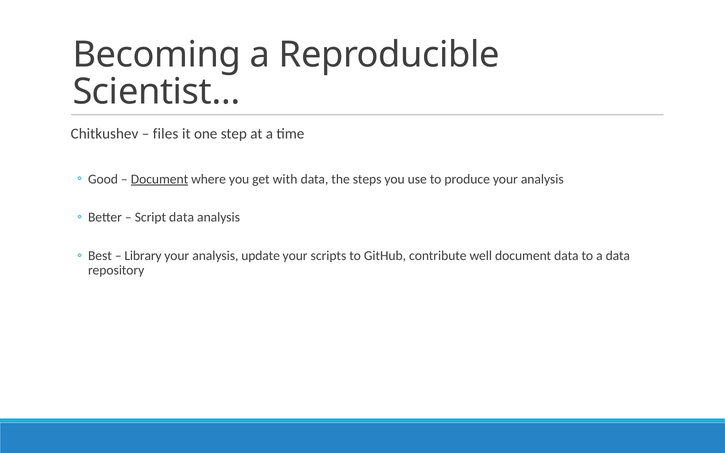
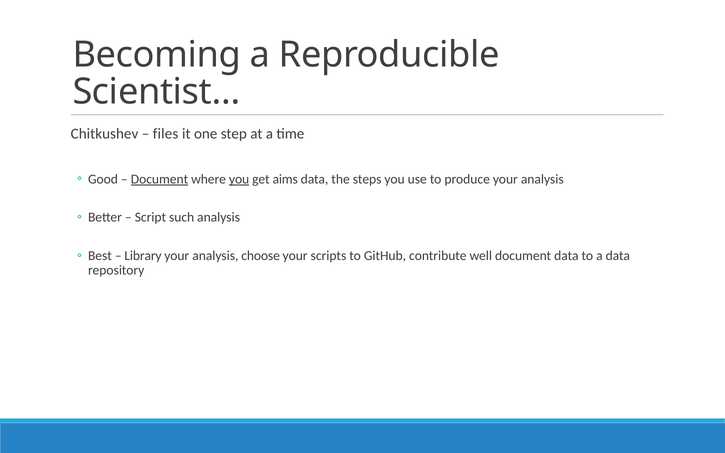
you underline: none -> present (239, 179)
with: with -> aims (285, 179)
Script data: data -> such (182, 217)
update: update -> choose (261, 256)
